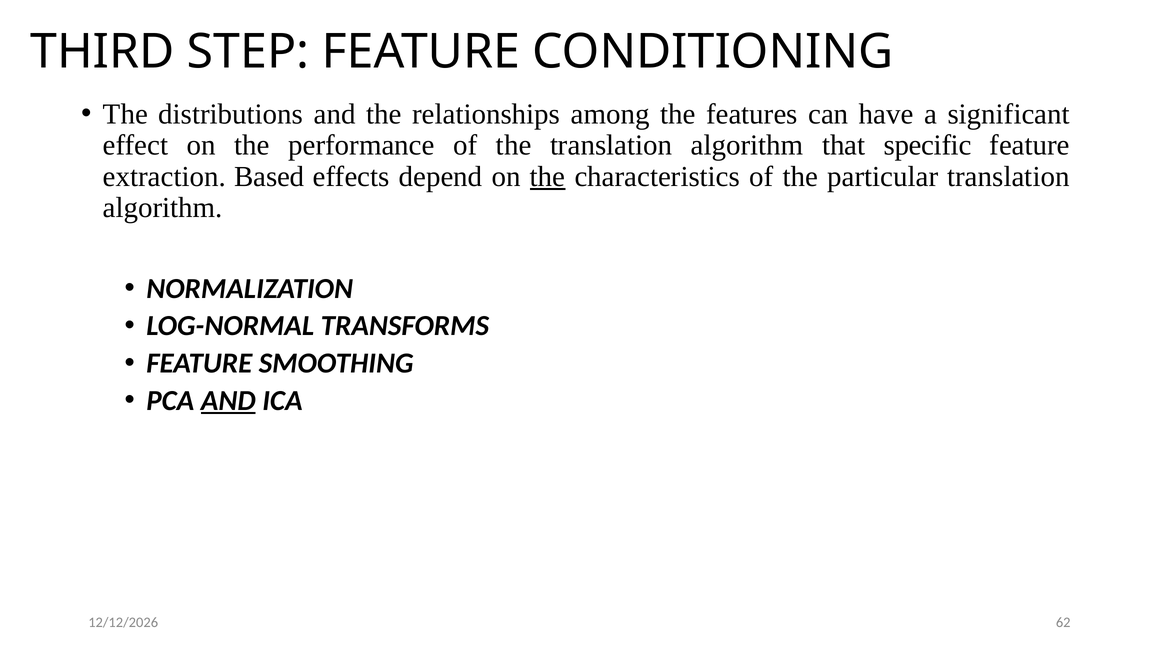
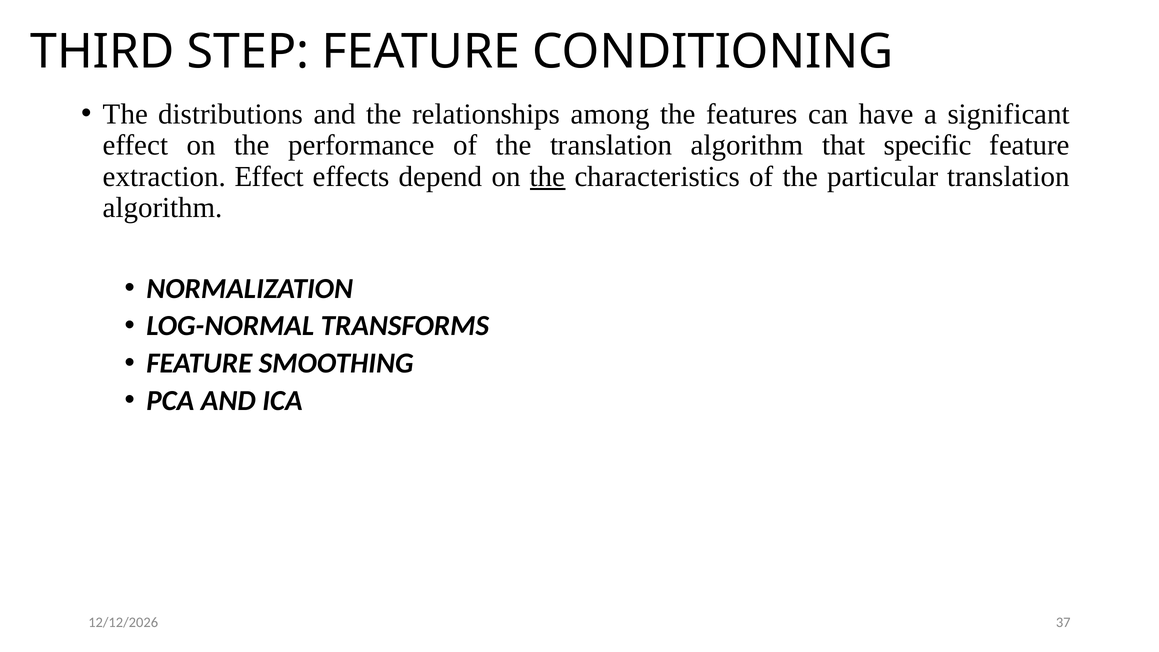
extraction Based: Based -> Effect (269, 177)
AND underline: present -> none (228, 400)
62: 62 -> 37 (1063, 622)
